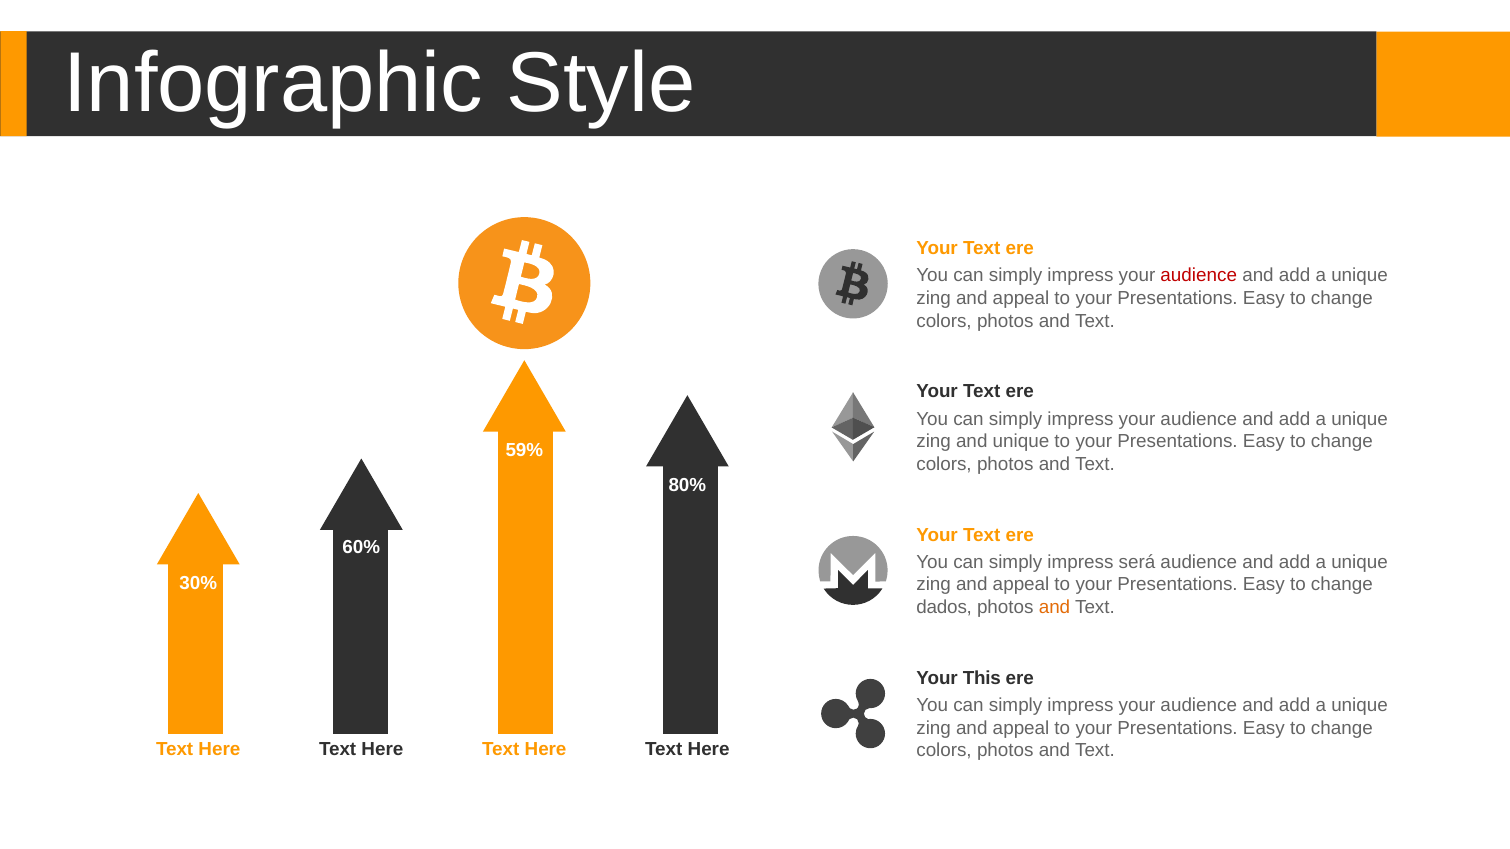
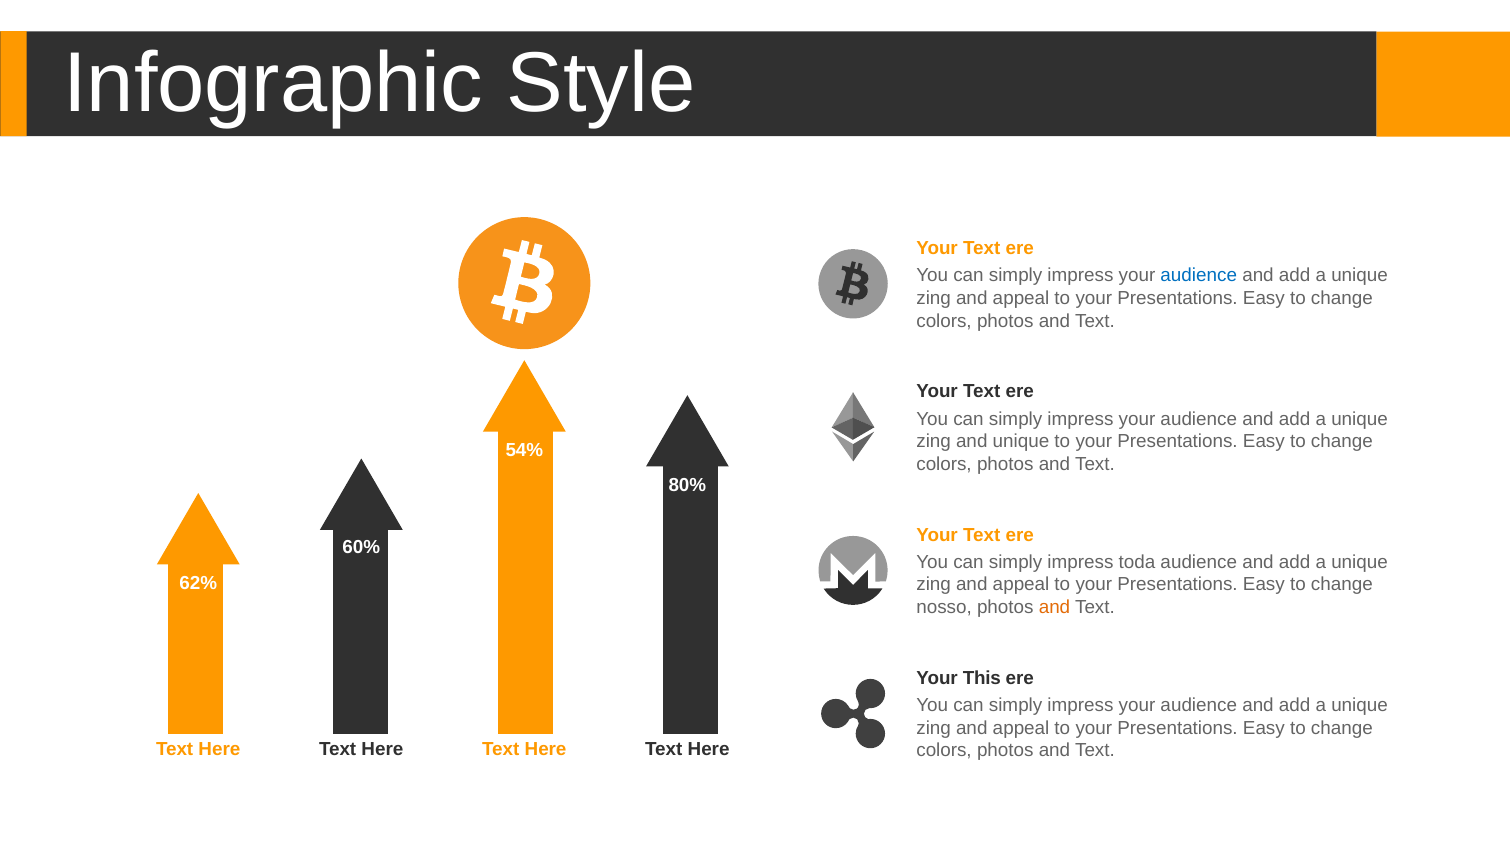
audience colour: red -> blue (1199, 276)
59%: 59% -> 54% (524, 450)
será: será -> toda (1137, 562)
30%: 30% -> 62% (198, 583)
dados: dados -> nosso (944, 608)
